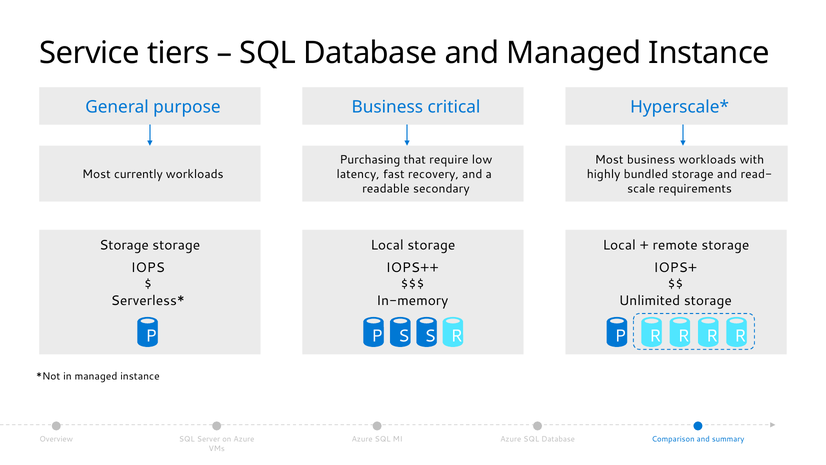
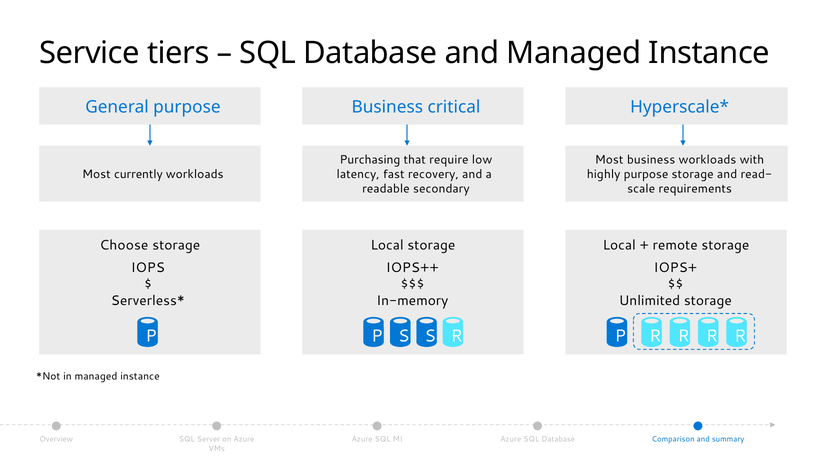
highly bundled: bundled -> purpose (646, 174)
Storage: Storage -> Choose (124, 245)
